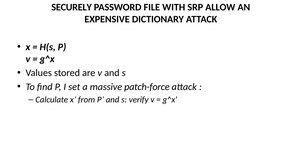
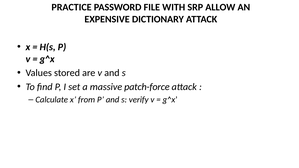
SECURELY: SECURELY -> PRACTICE (72, 7)
